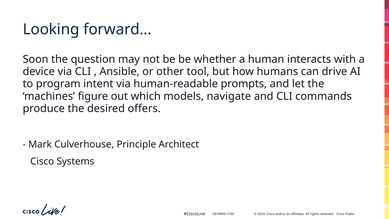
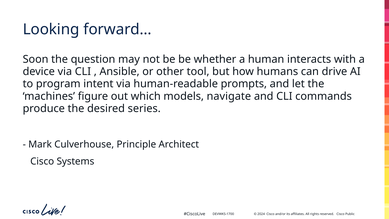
offers: offers -> series (144, 108)
